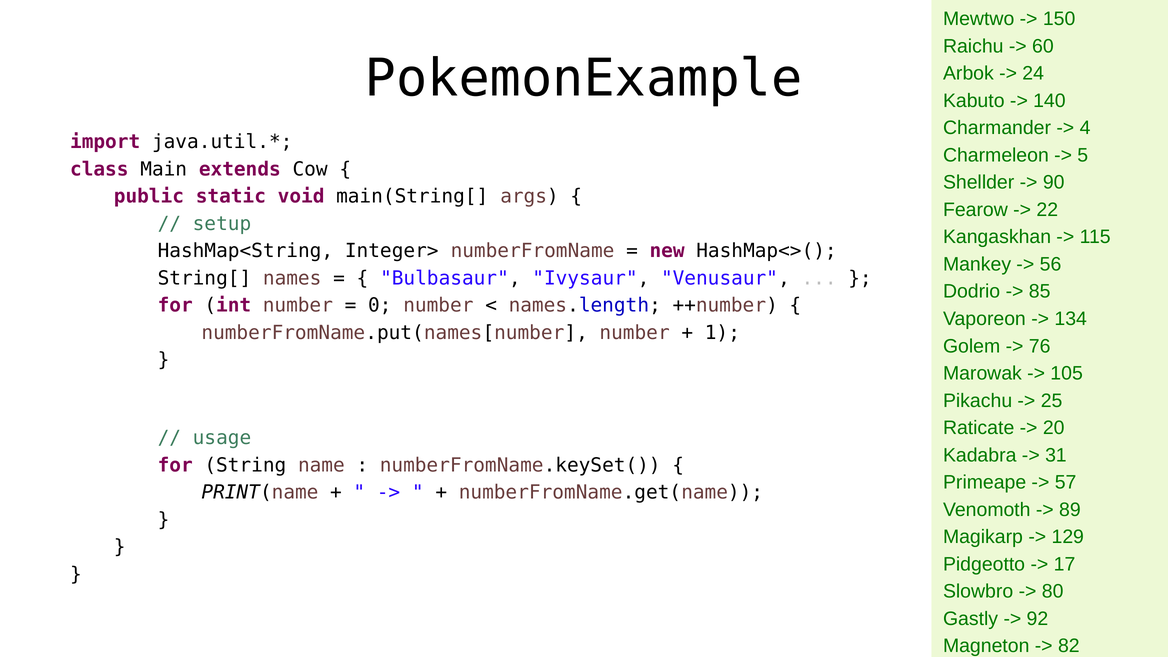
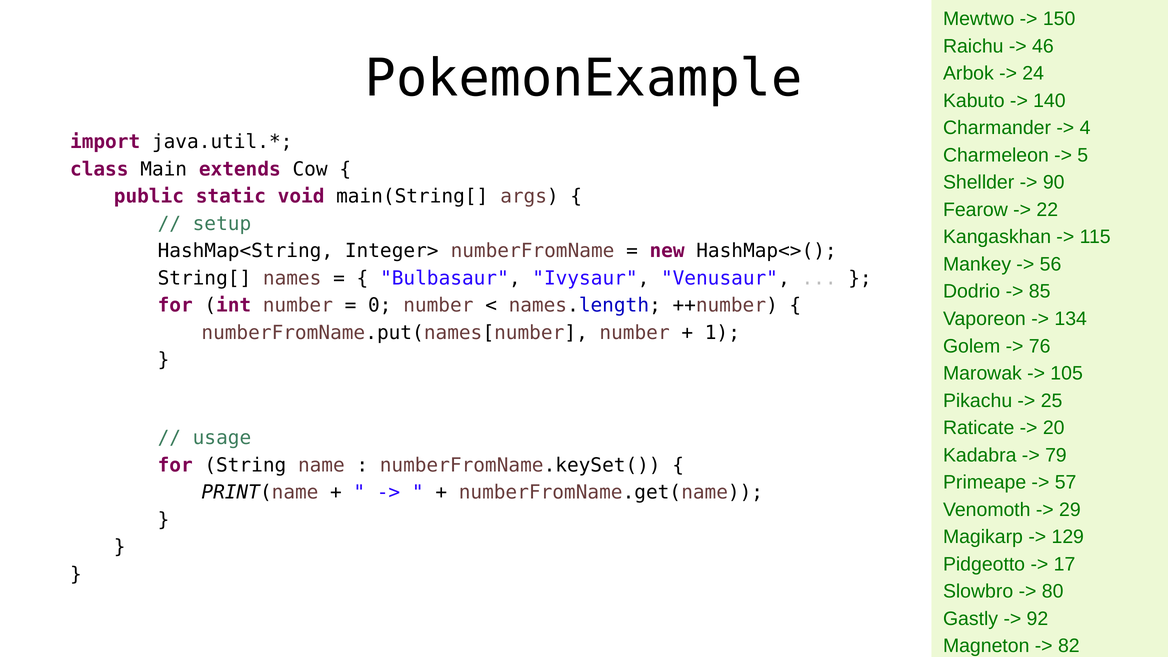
60: 60 -> 46 (1043, 46)
31: 31 -> 79 (1056, 455)
89: 89 -> 29 (1070, 510)
